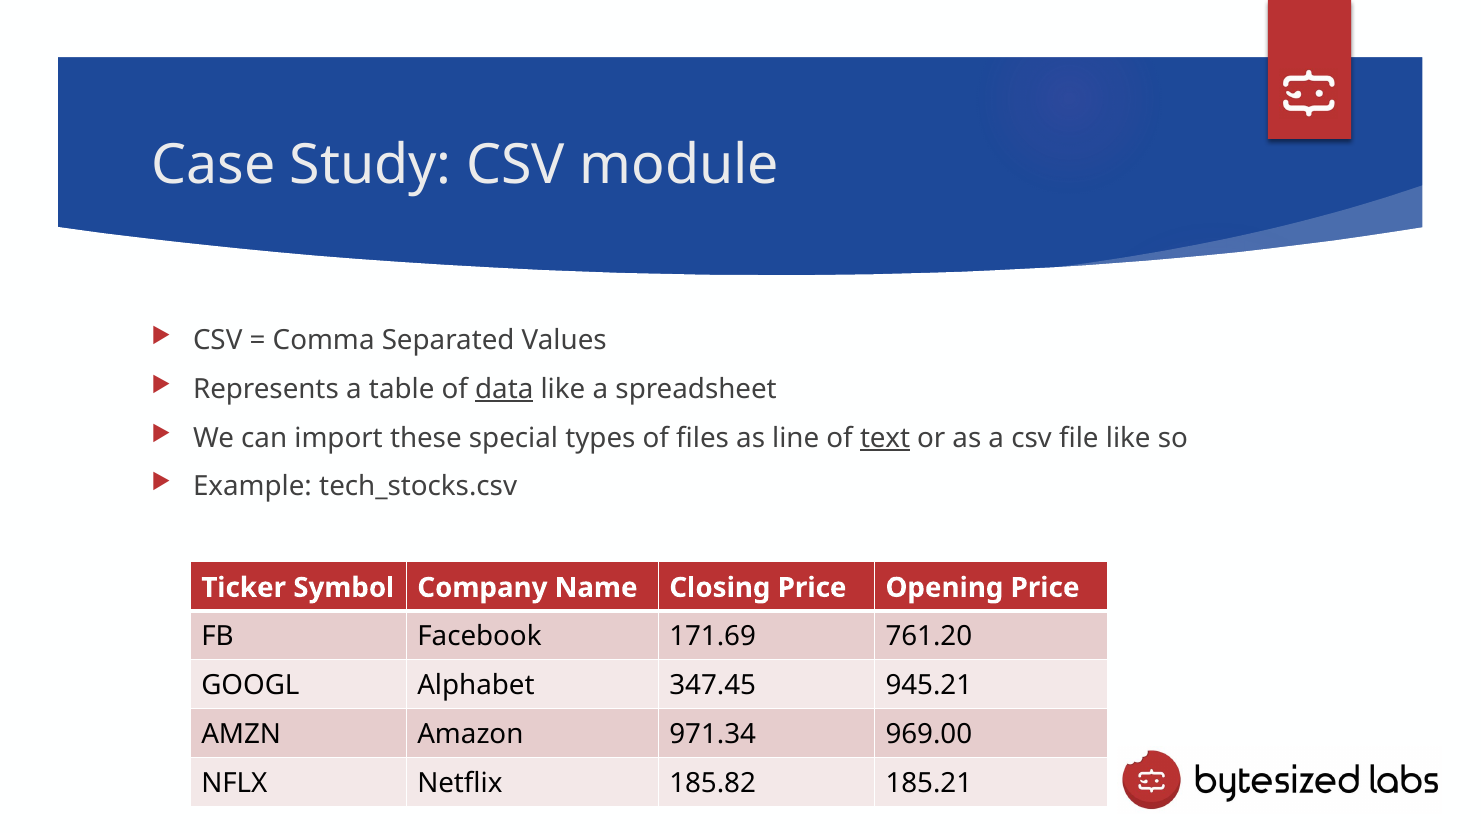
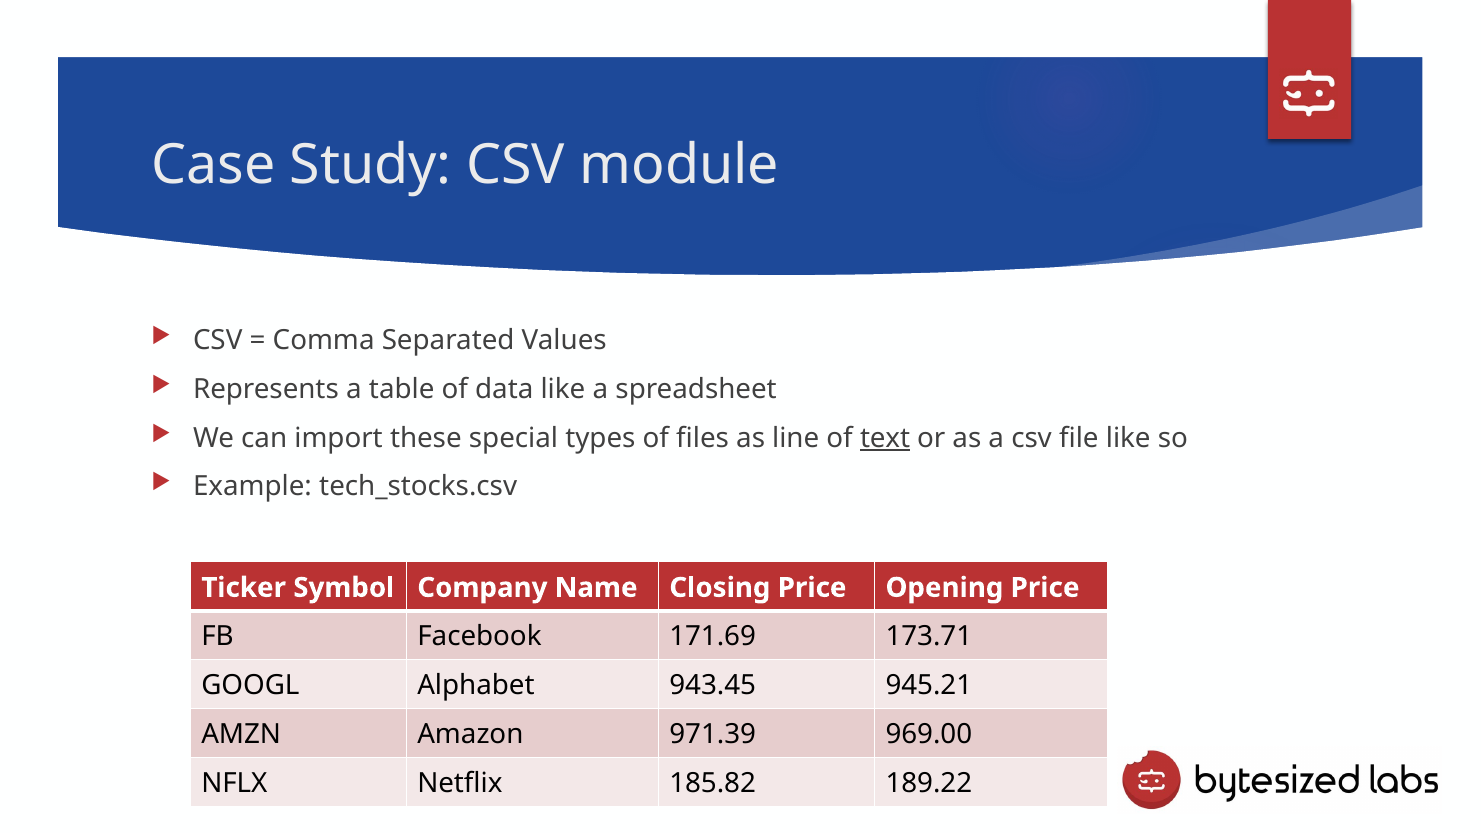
data underline: present -> none (504, 389)
761.20: 761.20 -> 173.71 (929, 637)
347.45: 347.45 -> 943.45 (713, 686)
971.34: 971.34 -> 971.39 (713, 735)
185.21: 185.21 -> 189.22 (929, 783)
